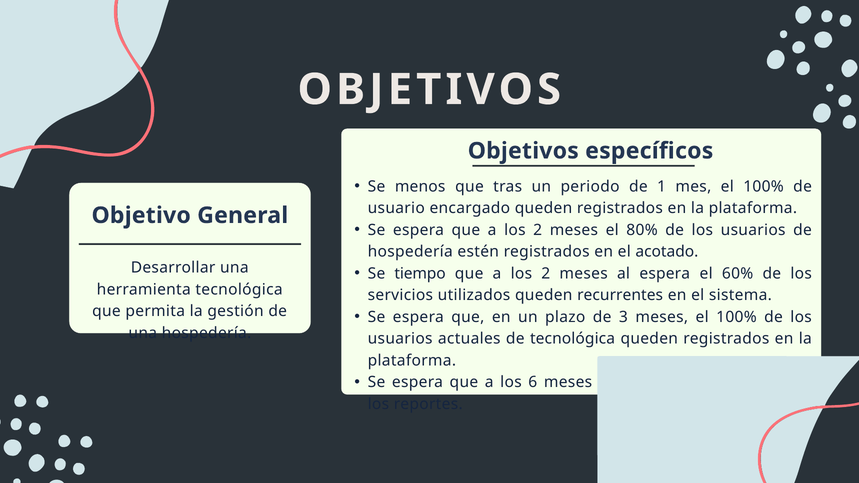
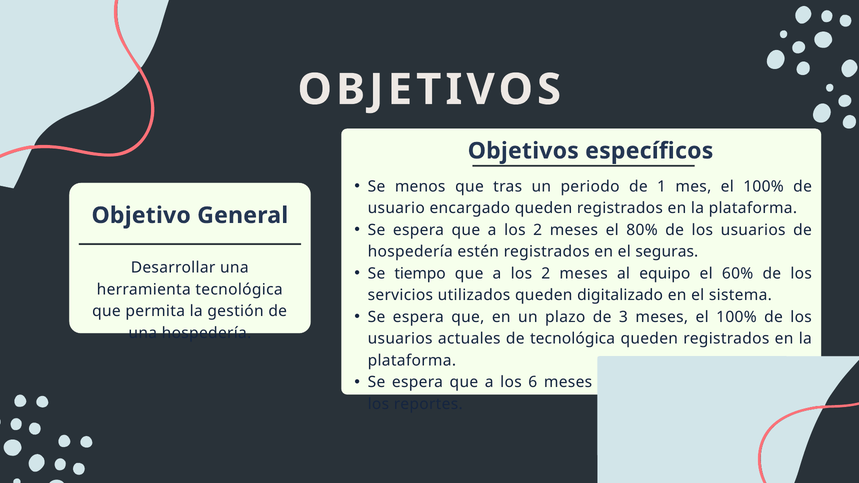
acotado: acotado -> seguras (667, 252)
al espera: espera -> equipo (665, 274)
queden recurrentes: recurrentes -> digitalizado (620, 295)
